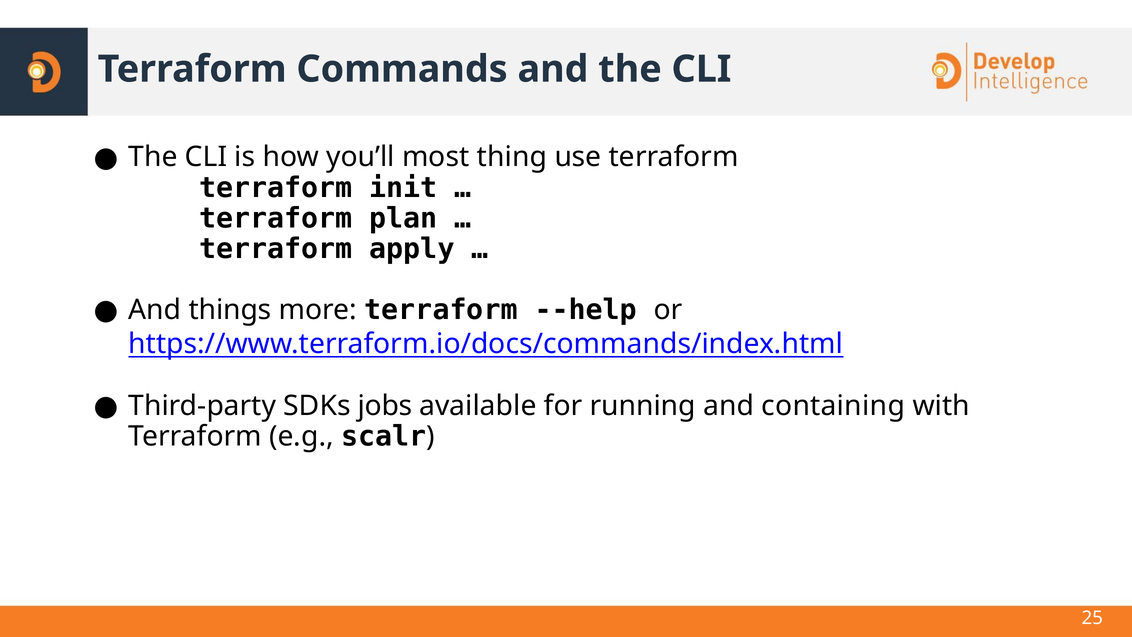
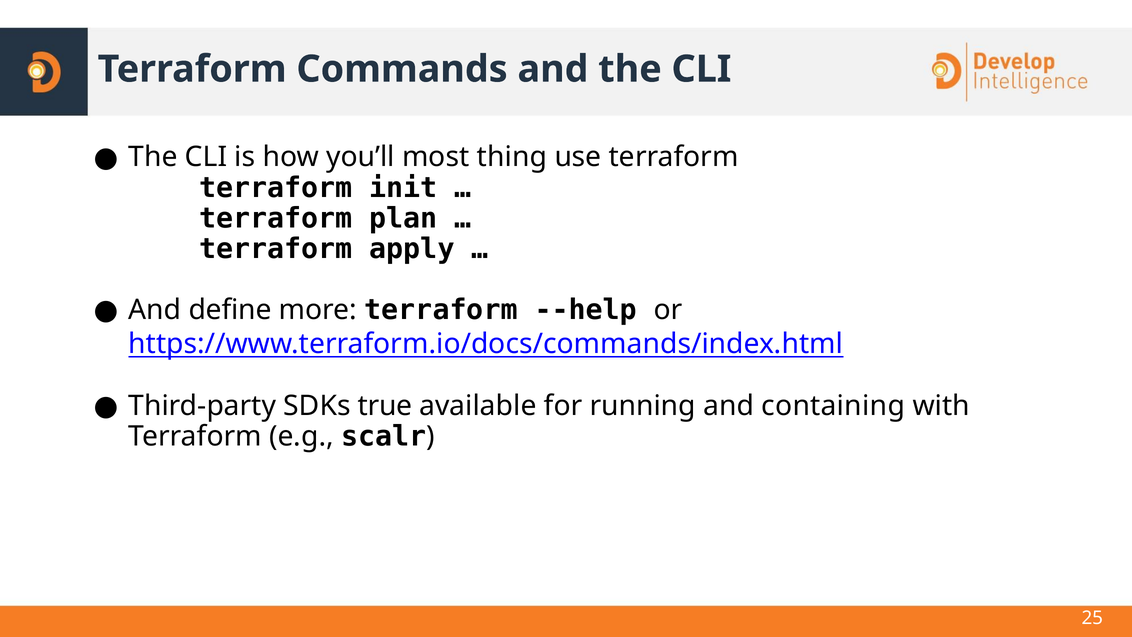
things: things -> define (230, 310)
jobs: jobs -> true (385, 406)
